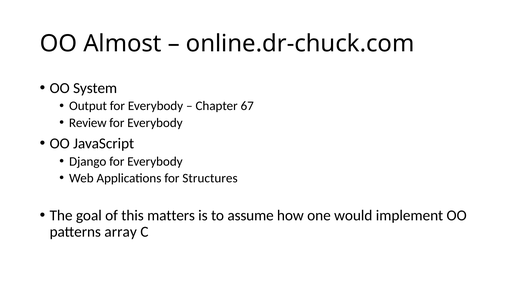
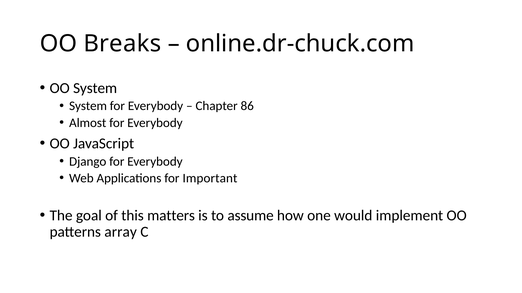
Almost: Almost -> Breaks (122, 44)
Output: Output -> System (88, 106)
67: 67 -> 86 (247, 106)
Review: Review -> Almost (88, 123)
Structures: Structures -> Important (210, 179)
